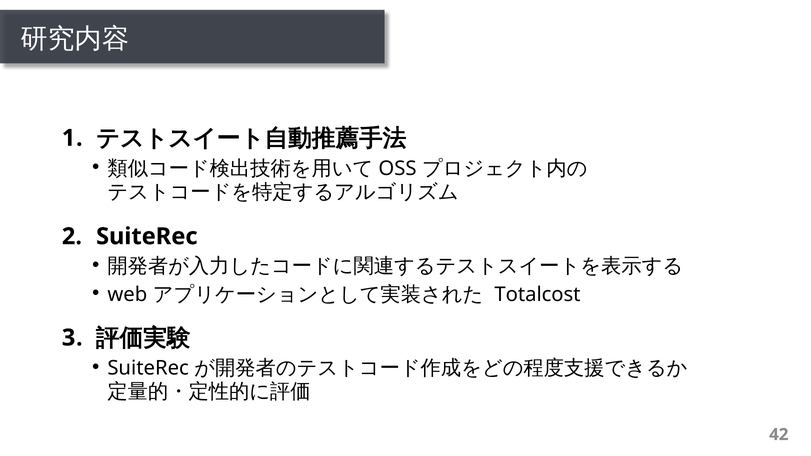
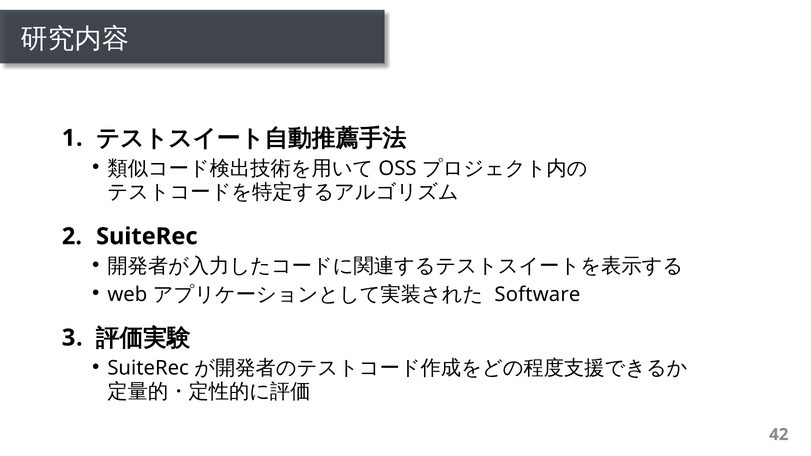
Totalcost: Totalcost -> Software (537, 295)
